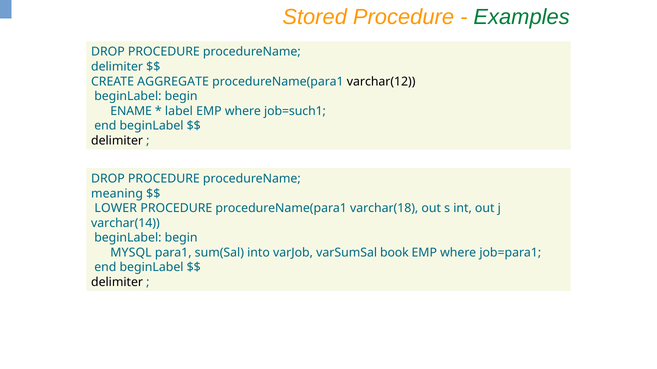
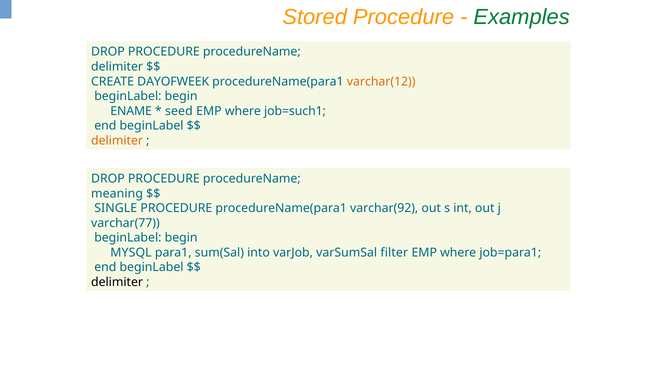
AGGREGATE: AGGREGATE -> DAYOFWEEK (173, 82)
varchar(12 colour: black -> orange (381, 82)
label: label -> seed (179, 111)
delimiter colour: black -> orange (117, 141)
LOWER: LOWER -> SINGLE (116, 209)
varchar(18: varchar(18 -> varchar(92 (384, 209)
varchar(14: varchar(14 -> varchar(77 (125, 223)
book: book -> filter (394, 253)
